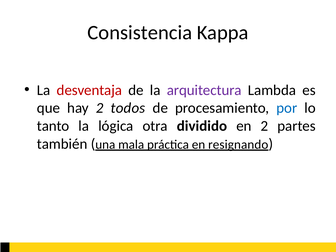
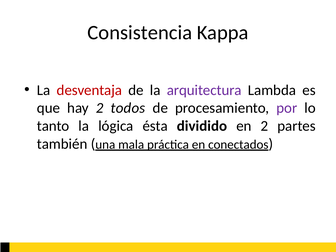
por colour: blue -> purple (287, 108)
otra: otra -> ésta (155, 126)
resignando: resignando -> conectados (238, 144)
